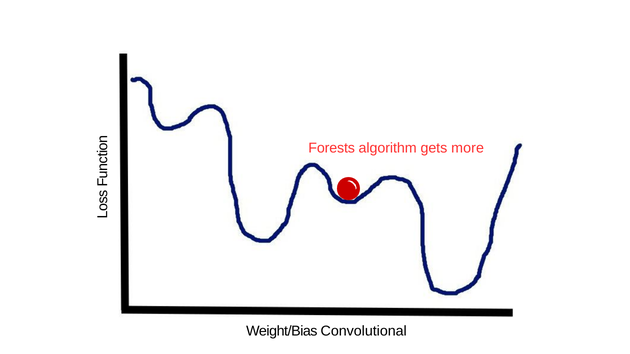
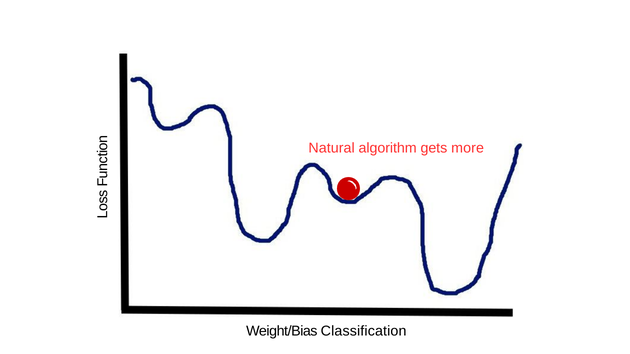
Forests: Forests -> Natural (332, 148)
Convolutional: Convolutional -> Classification (364, 331)
